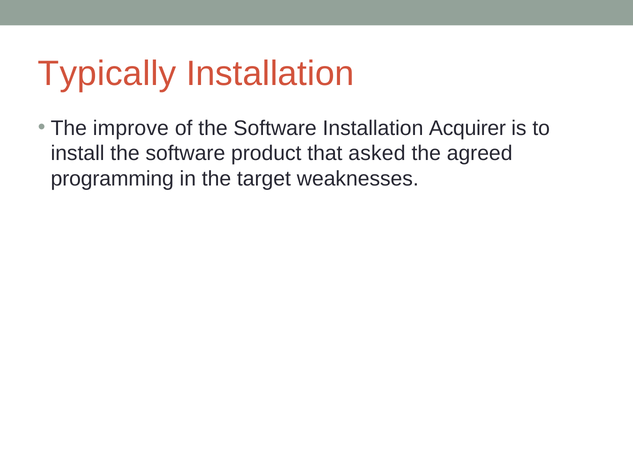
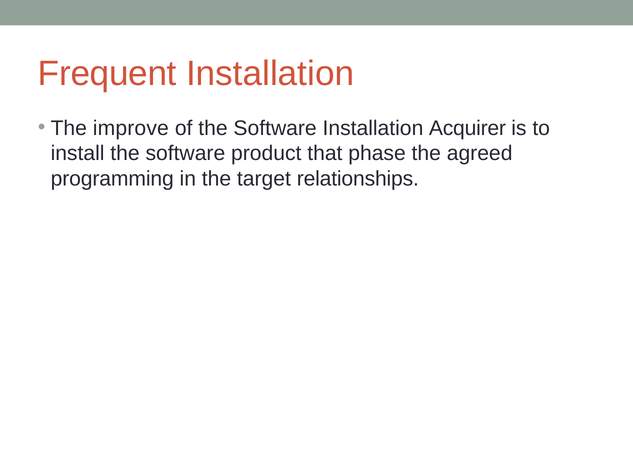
Typically: Typically -> Frequent (107, 74)
asked: asked -> phase (377, 153)
weaknesses: weaknesses -> relationships (358, 179)
